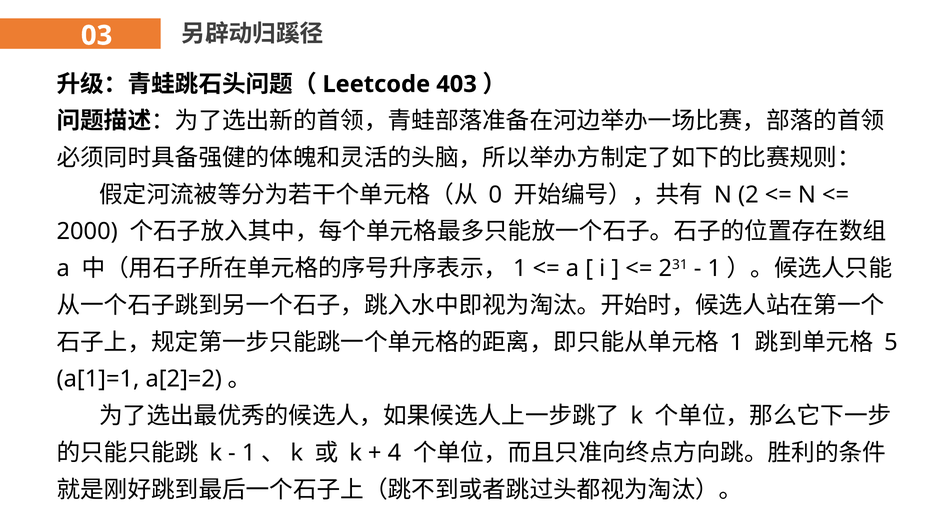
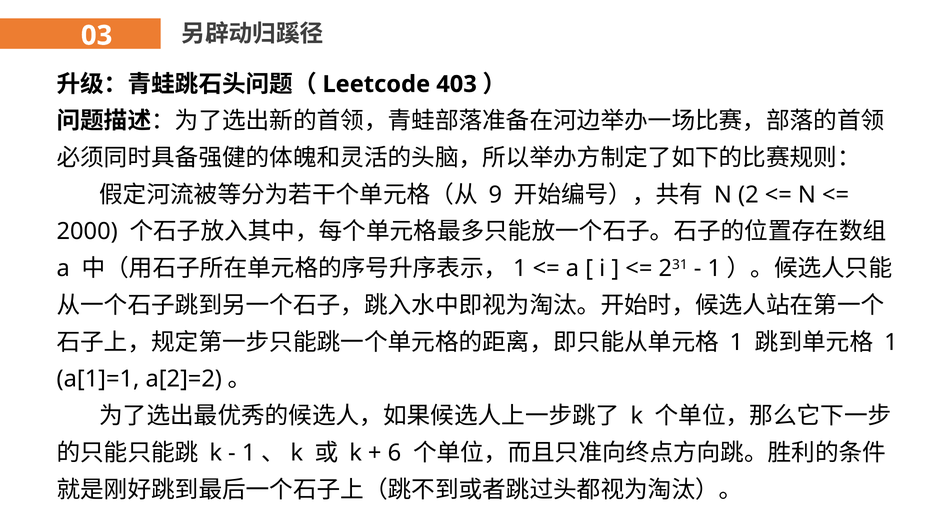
0: 0 -> 9 (495, 195)
5: 5 -> 1 (891, 342)
4: 4 -> 6 (394, 453)
